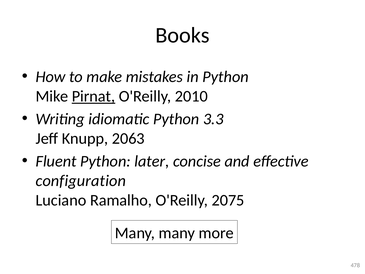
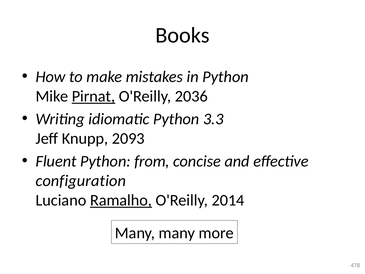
2010: 2010 -> 2036 (191, 96)
2063: 2063 -> 2093 (128, 138)
later: later -> from (152, 161)
Ramalho underline: none -> present (121, 200)
2075: 2075 -> 2014 (228, 200)
